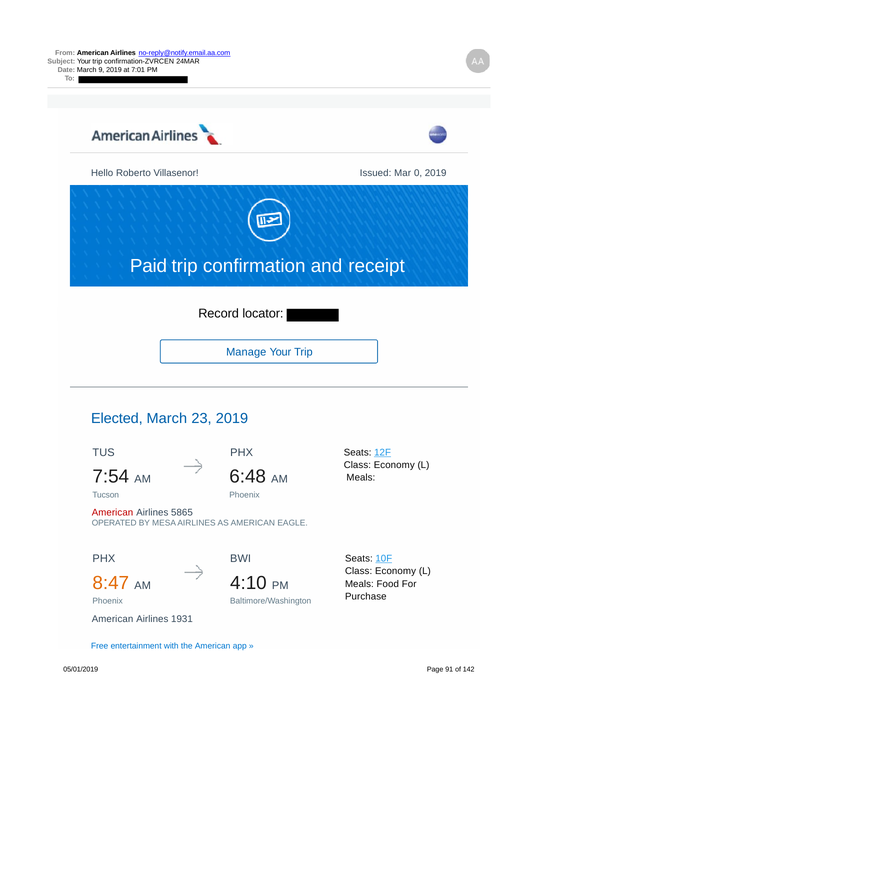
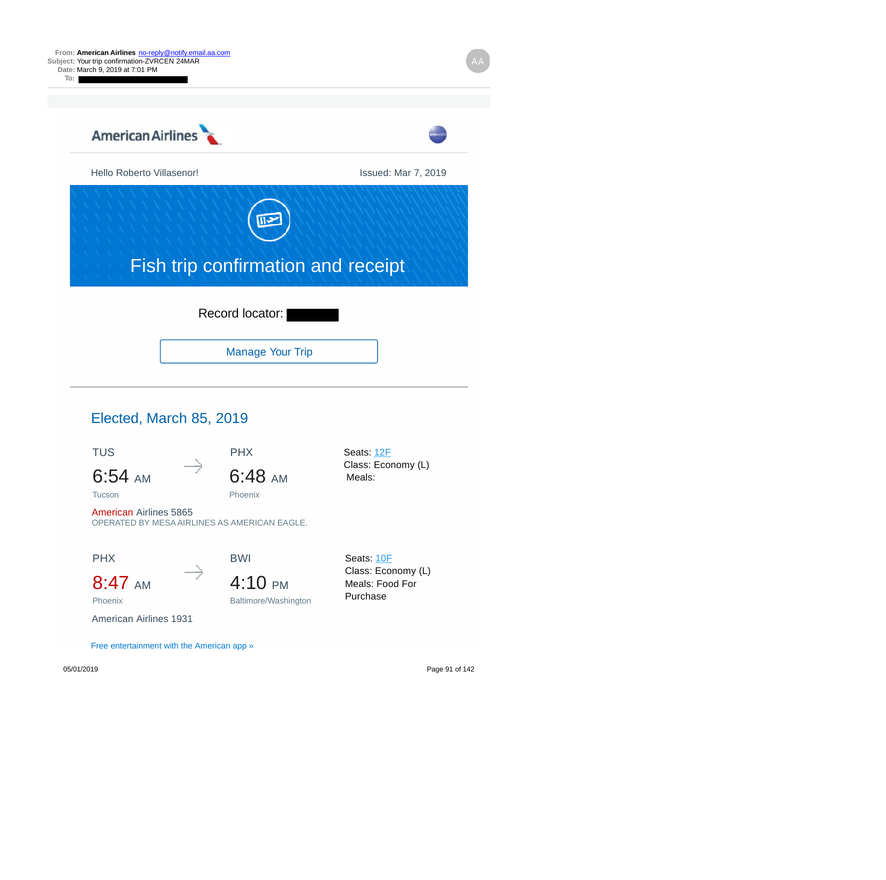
0: 0 -> 7 (418, 173)
Paid: Paid -> Fish (148, 266)
23: 23 -> 85 (202, 418)
7:54: 7:54 -> 6:54 (111, 477)
8:47 colour: orange -> red (111, 583)
